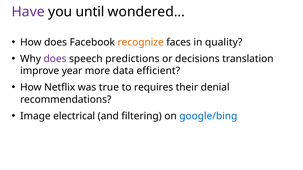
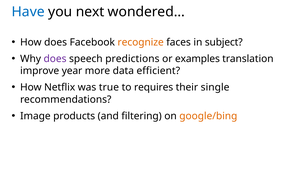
Have colour: purple -> blue (28, 12)
until: until -> next (90, 12)
quality: quality -> subject (224, 42)
decisions: decisions -> examples (197, 59)
denial: denial -> single (215, 88)
electrical: electrical -> products (74, 116)
google/bing colour: blue -> orange (208, 116)
